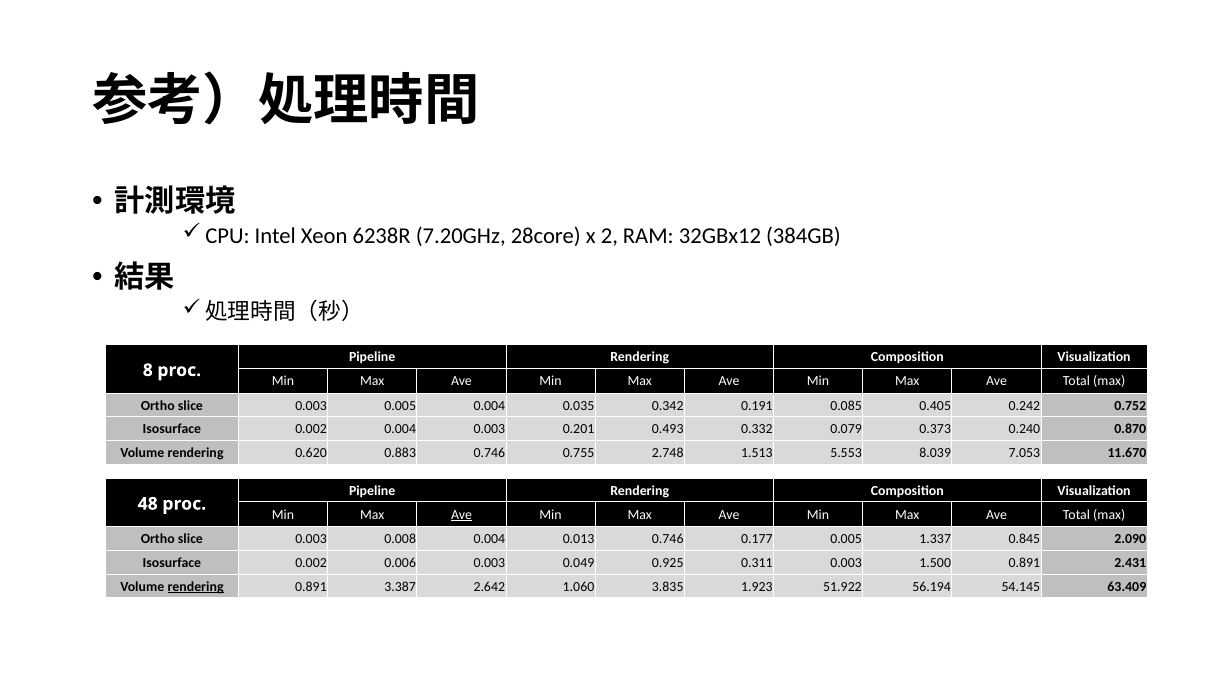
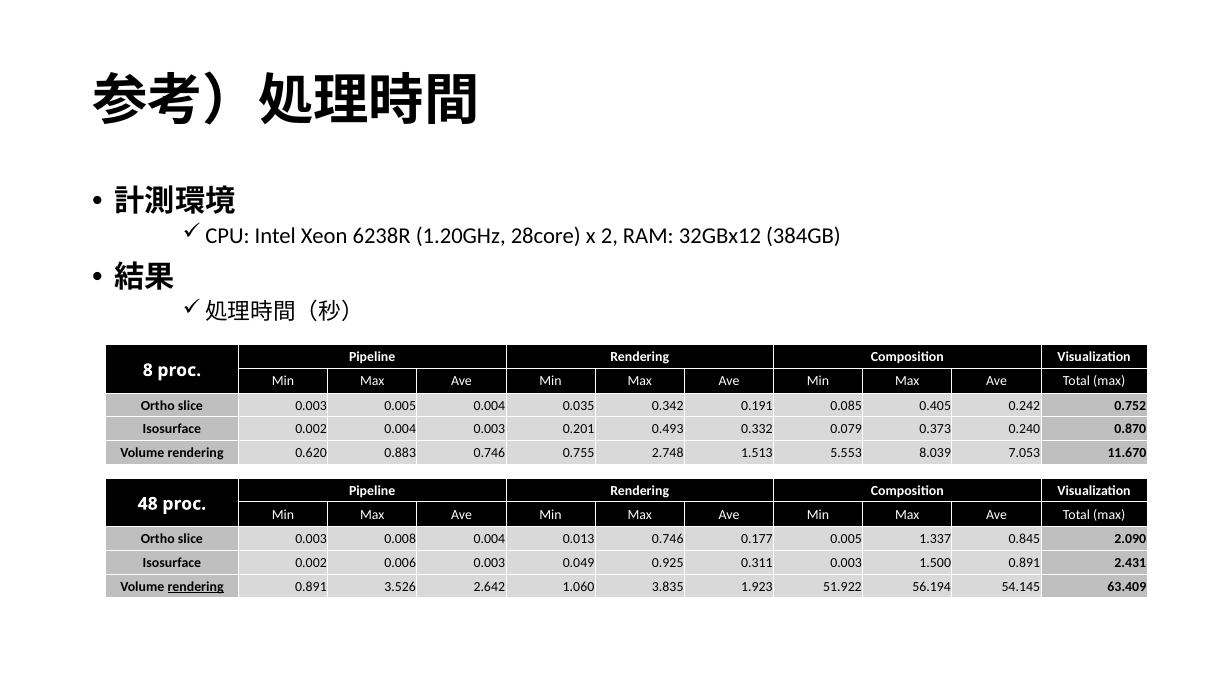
7.20GHz: 7.20GHz -> 1.20GHz (461, 236)
Ave underline: present -> none (462, 515)
3.387: 3.387 -> 3.526 (400, 587)
